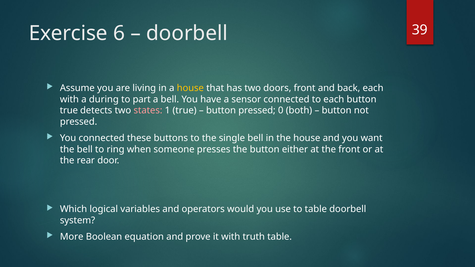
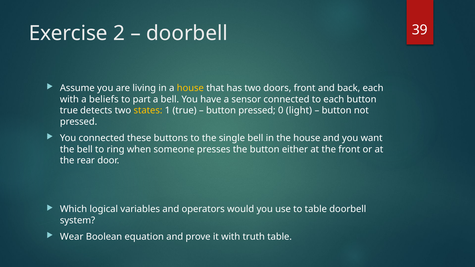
6: 6 -> 2 (119, 33)
during: during -> beliefs (104, 99)
states colour: pink -> yellow (148, 111)
both: both -> light (299, 111)
More: More -> Wear (72, 237)
